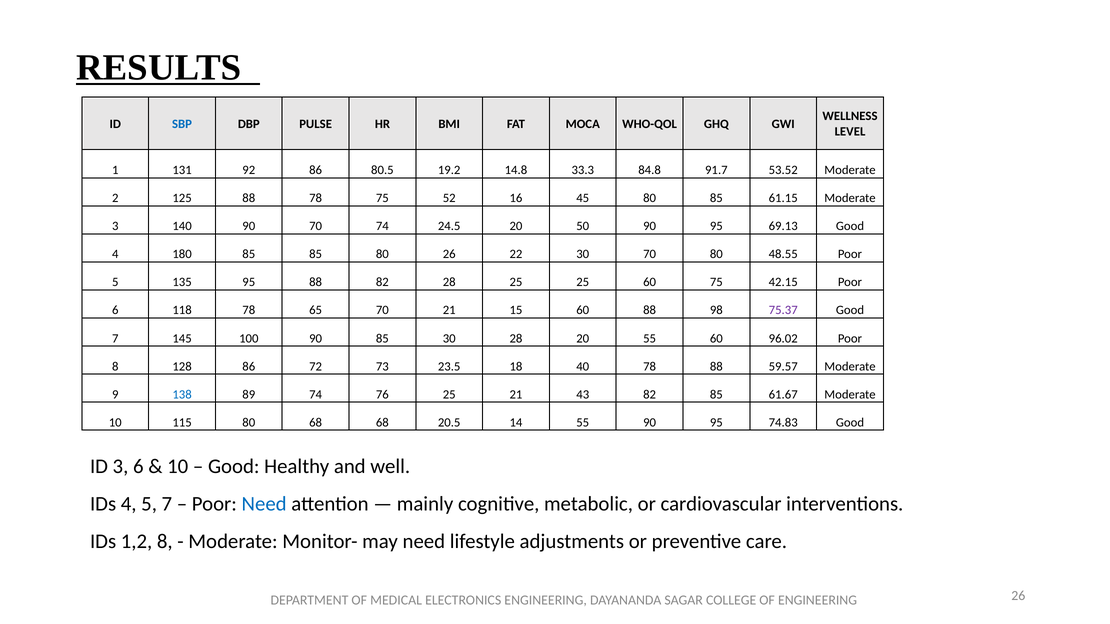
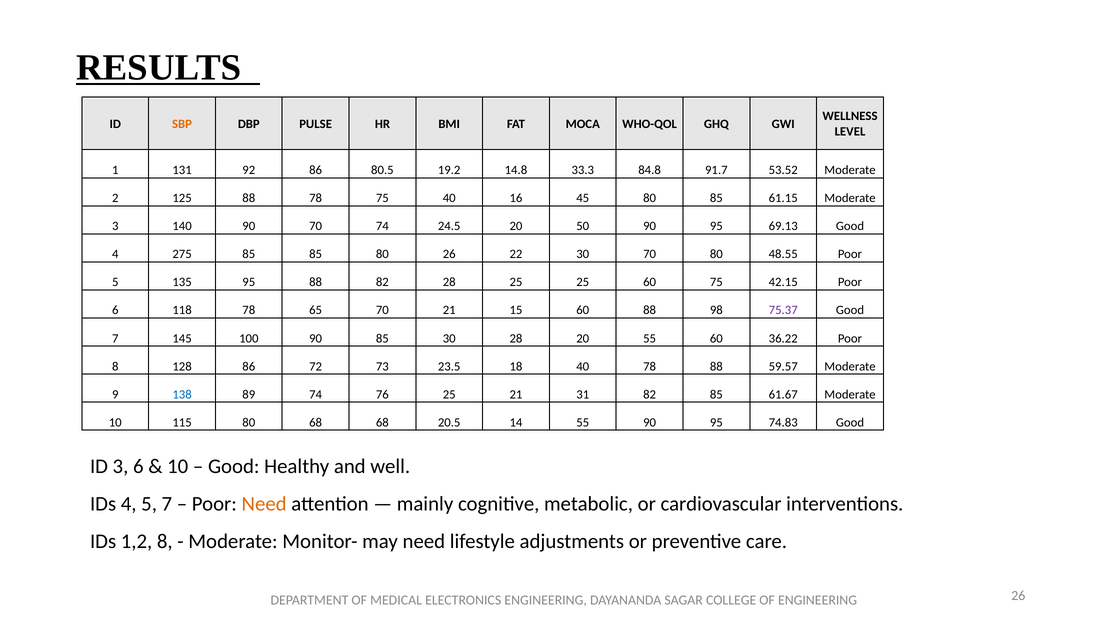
SBP colour: blue -> orange (182, 124)
75 52: 52 -> 40 (449, 198)
180: 180 -> 275 (182, 254)
96.02: 96.02 -> 36.22 (783, 339)
43: 43 -> 31 (583, 395)
Need colour: blue -> orange (264, 504)
